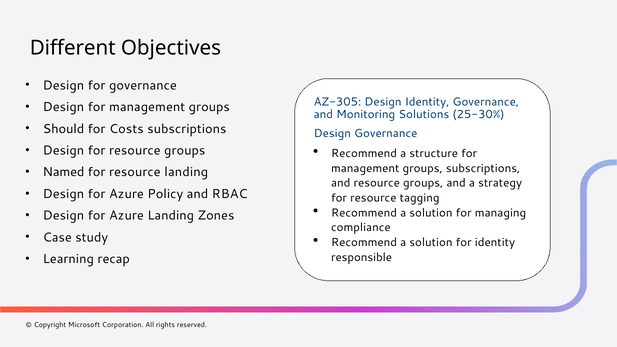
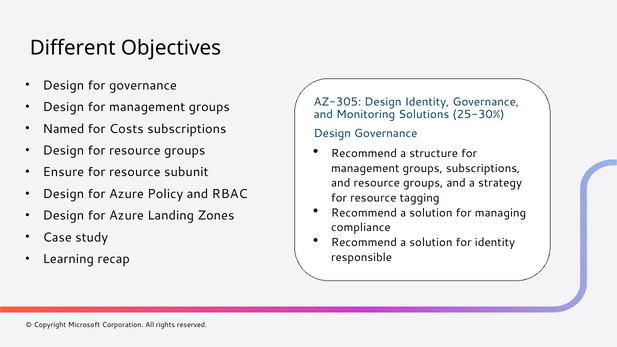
Should: Should -> Named (64, 129)
Named: Named -> Ensure (63, 172)
resource landing: landing -> subunit (186, 172)
